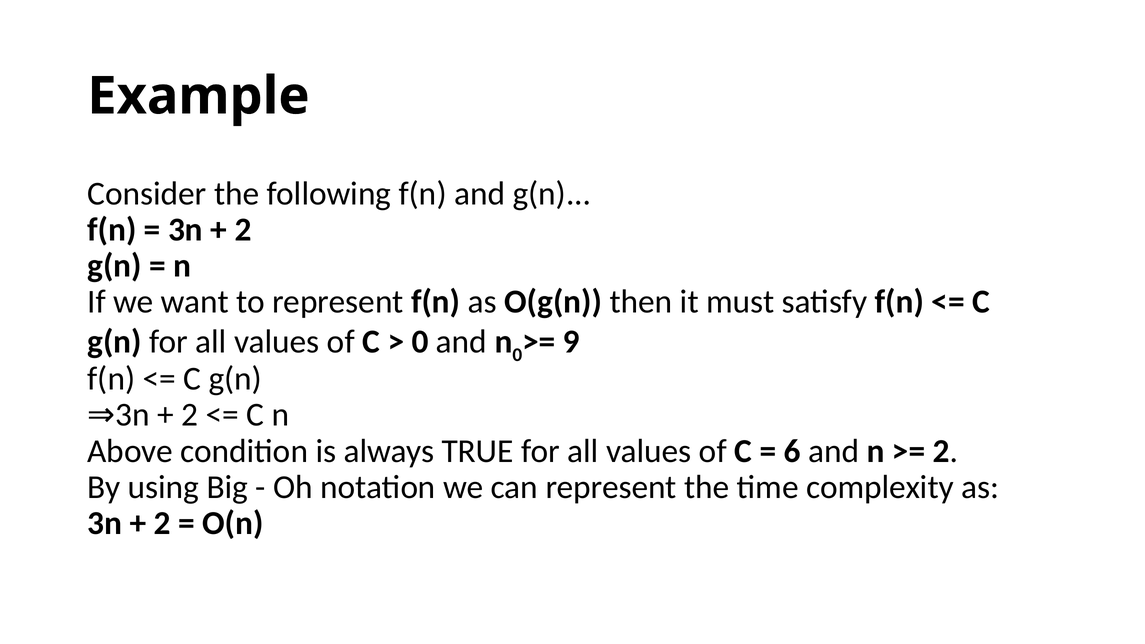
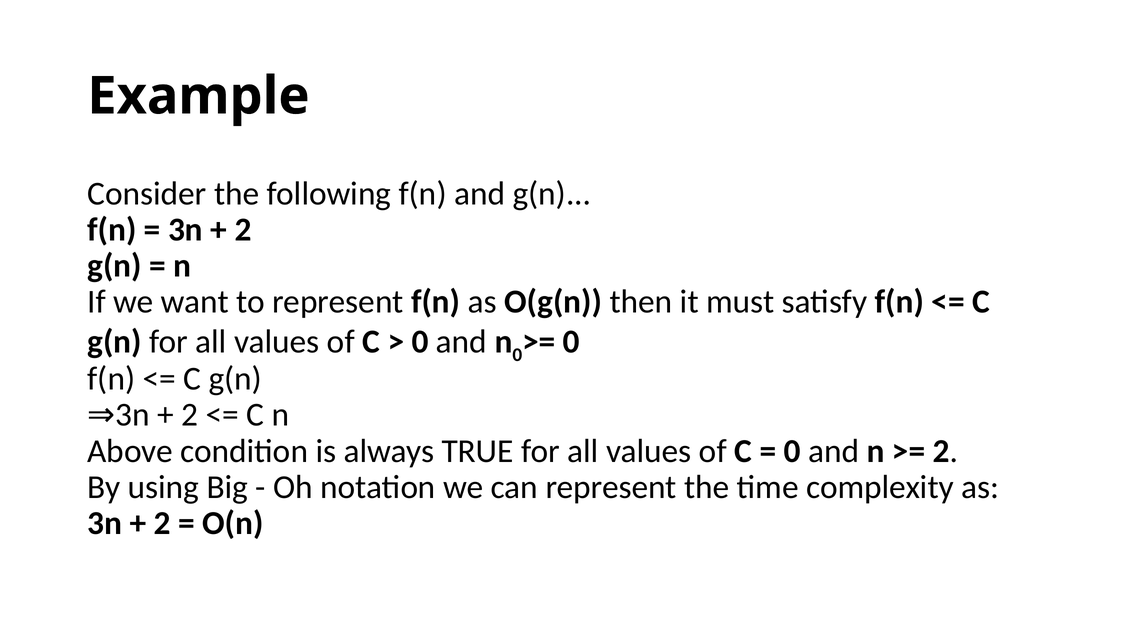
9: 9 -> 0 (571, 342)
6: 6 -> 0 (792, 451)
